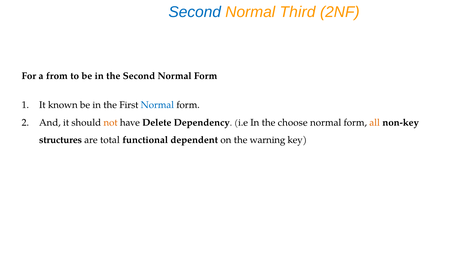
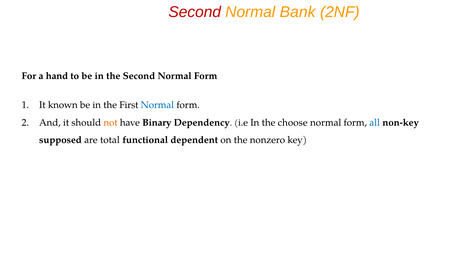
Second colour: blue -> red (195, 12)
Third: Third -> Bank (298, 12)
from: from -> hand (57, 76)
Delete: Delete -> Binary (157, 122)
all colour: orange -> blue (375, 122)
structures: structures -> supposed (60, 140)
warning: warning -> nonzero (267, 140)
